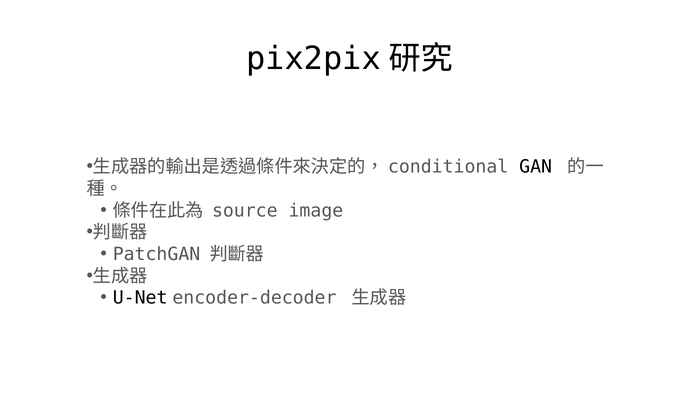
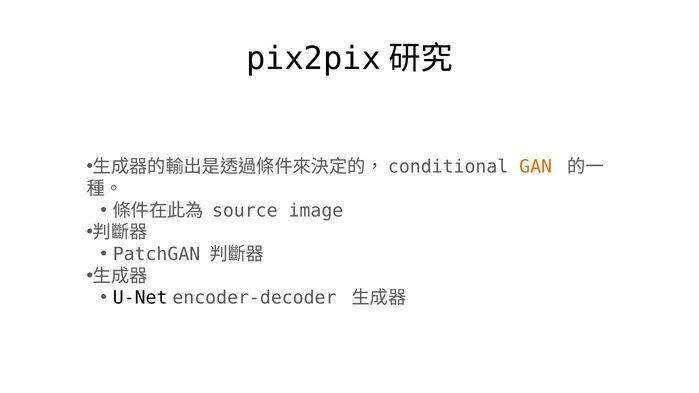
GAN colour: black -> orange (536, 167)
